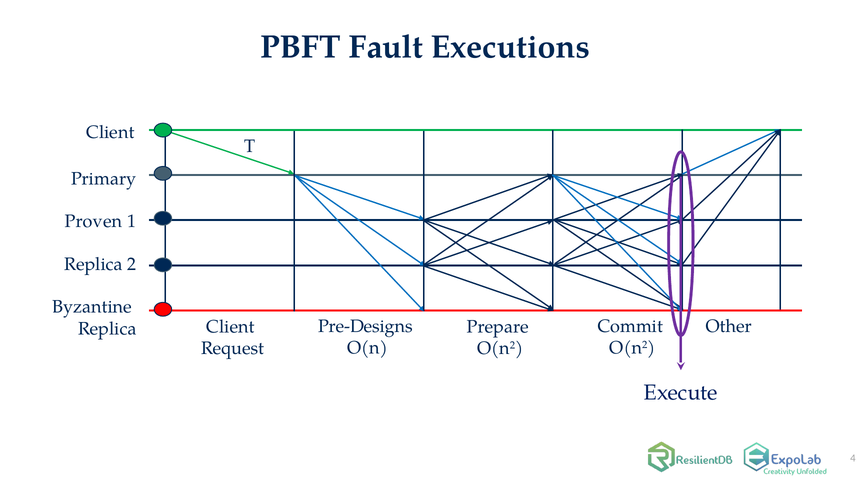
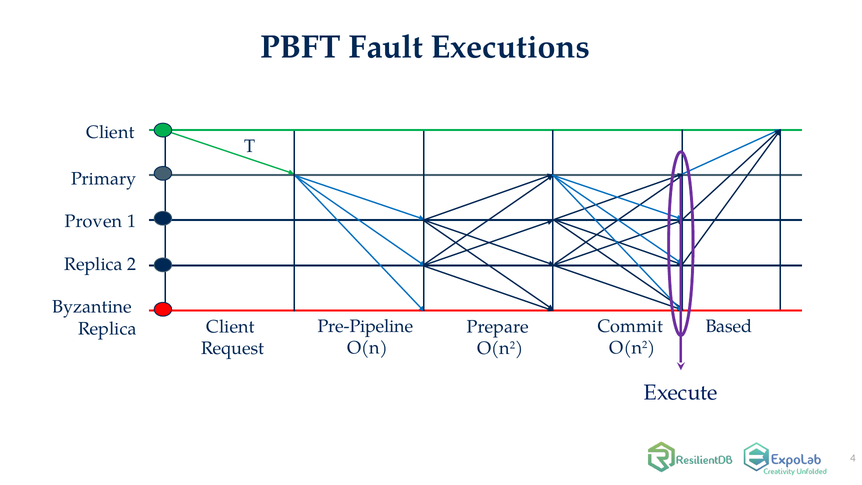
Other: Other -> Based (729, 326)
Pre-Designs: Pre-Designs -> Pre-Pipeline (365, 326)
